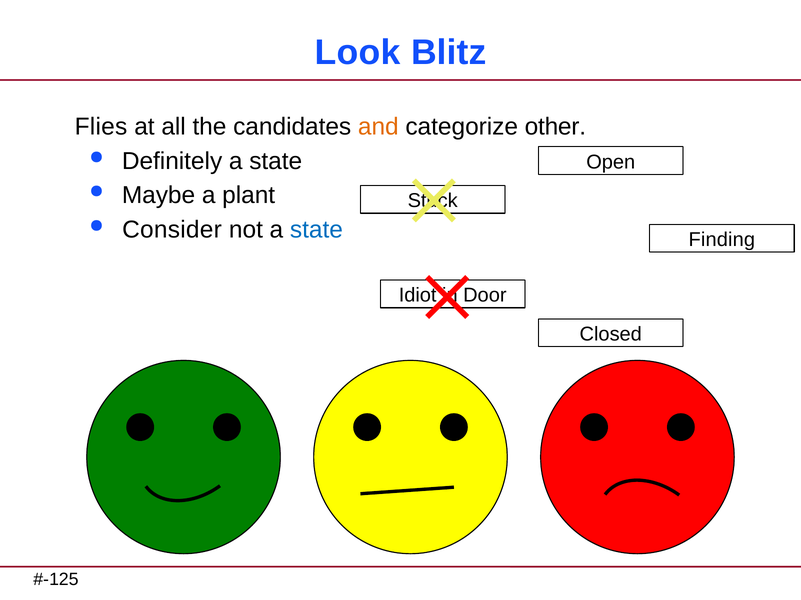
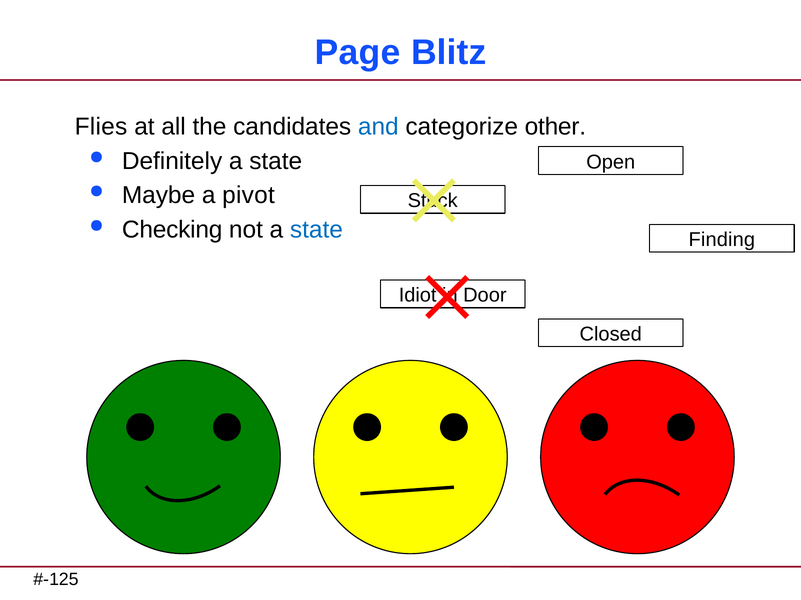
Look: Look -> Page (358, 53)
and colour: orange -> blue (378, 127)
plant: plant -> pivot (249, 196)
Consider: Consider -> Checking (172, 230)
